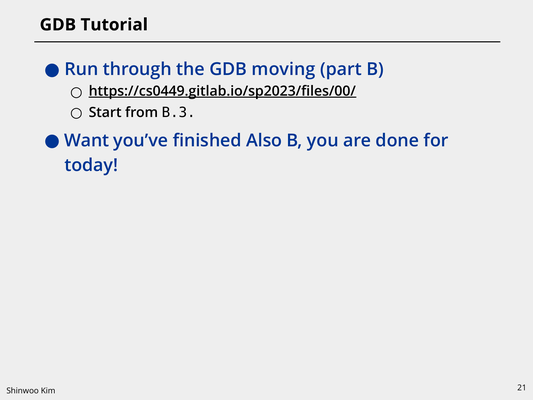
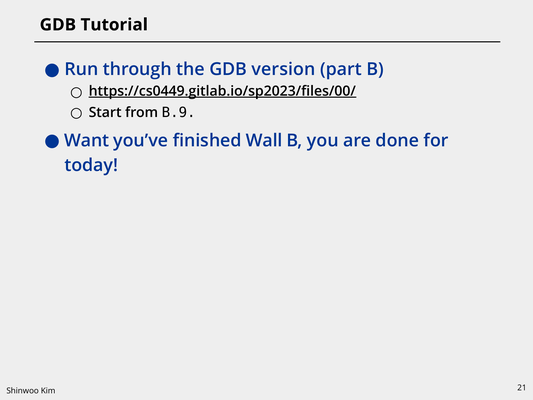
moving: moving -> version (284, 69)
B.3: B.3 -> B.9 (179, 113)
Also: Also -> Wall (264, 141)
